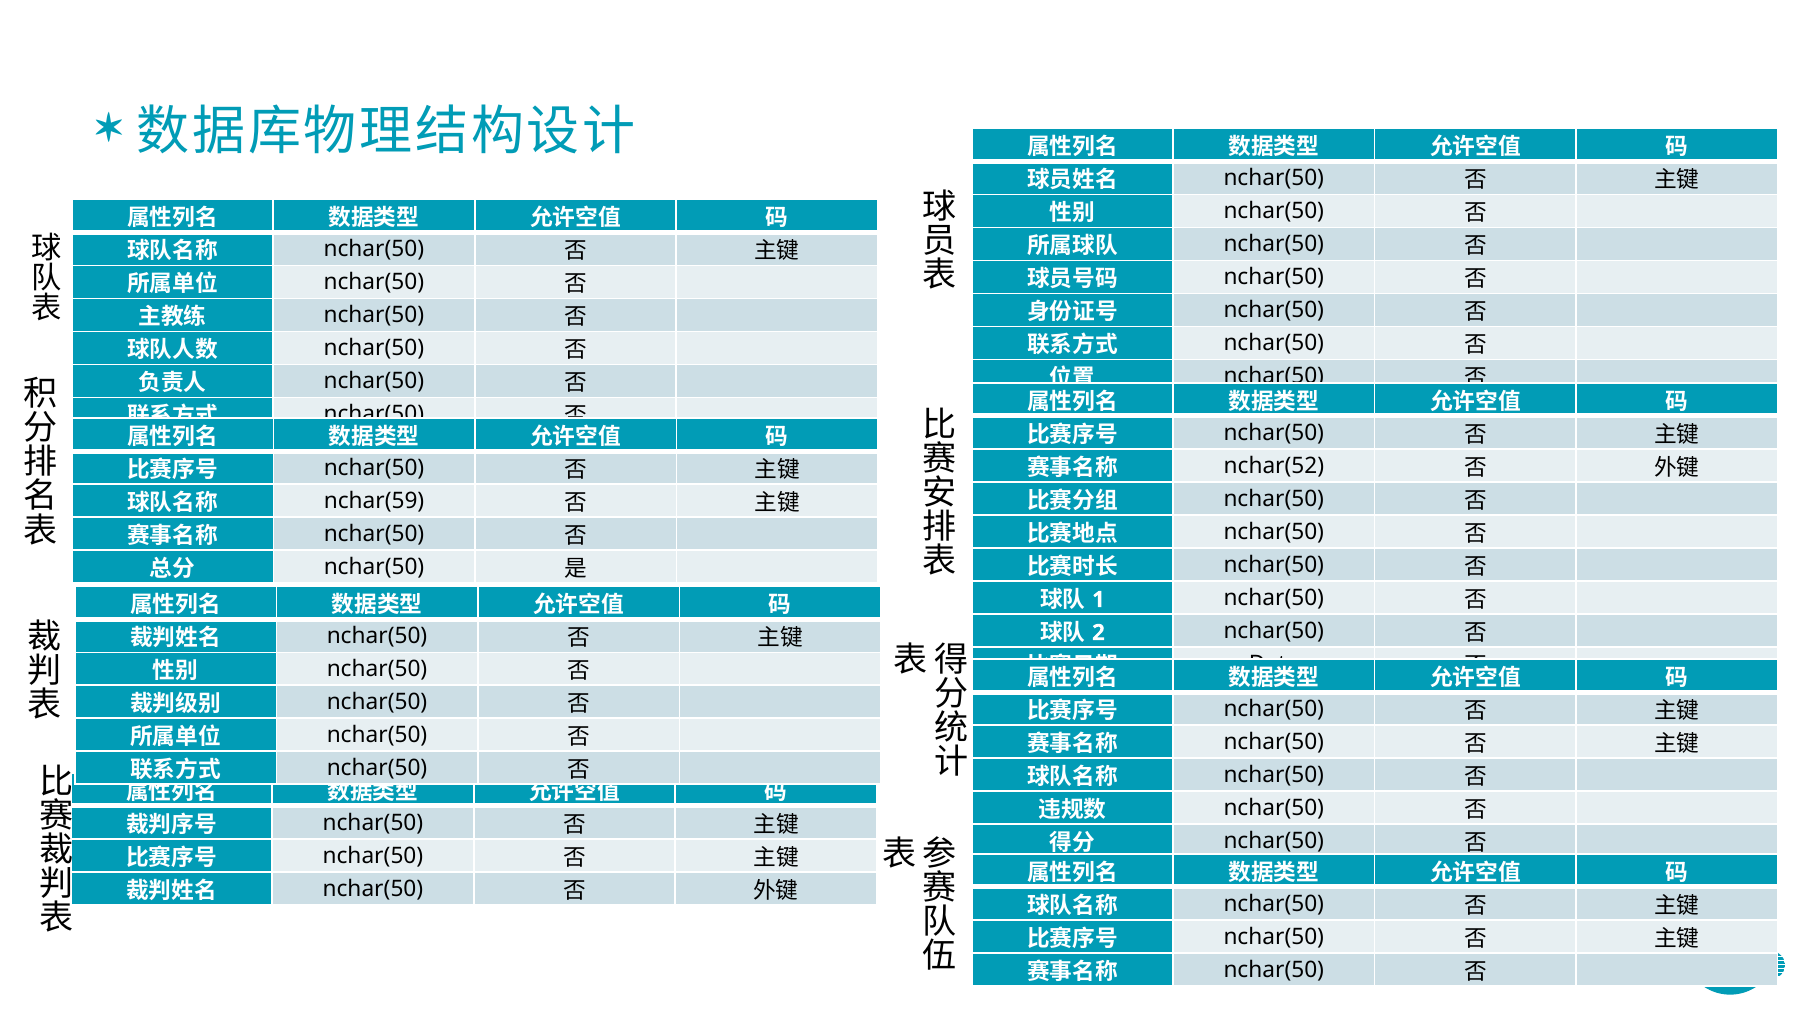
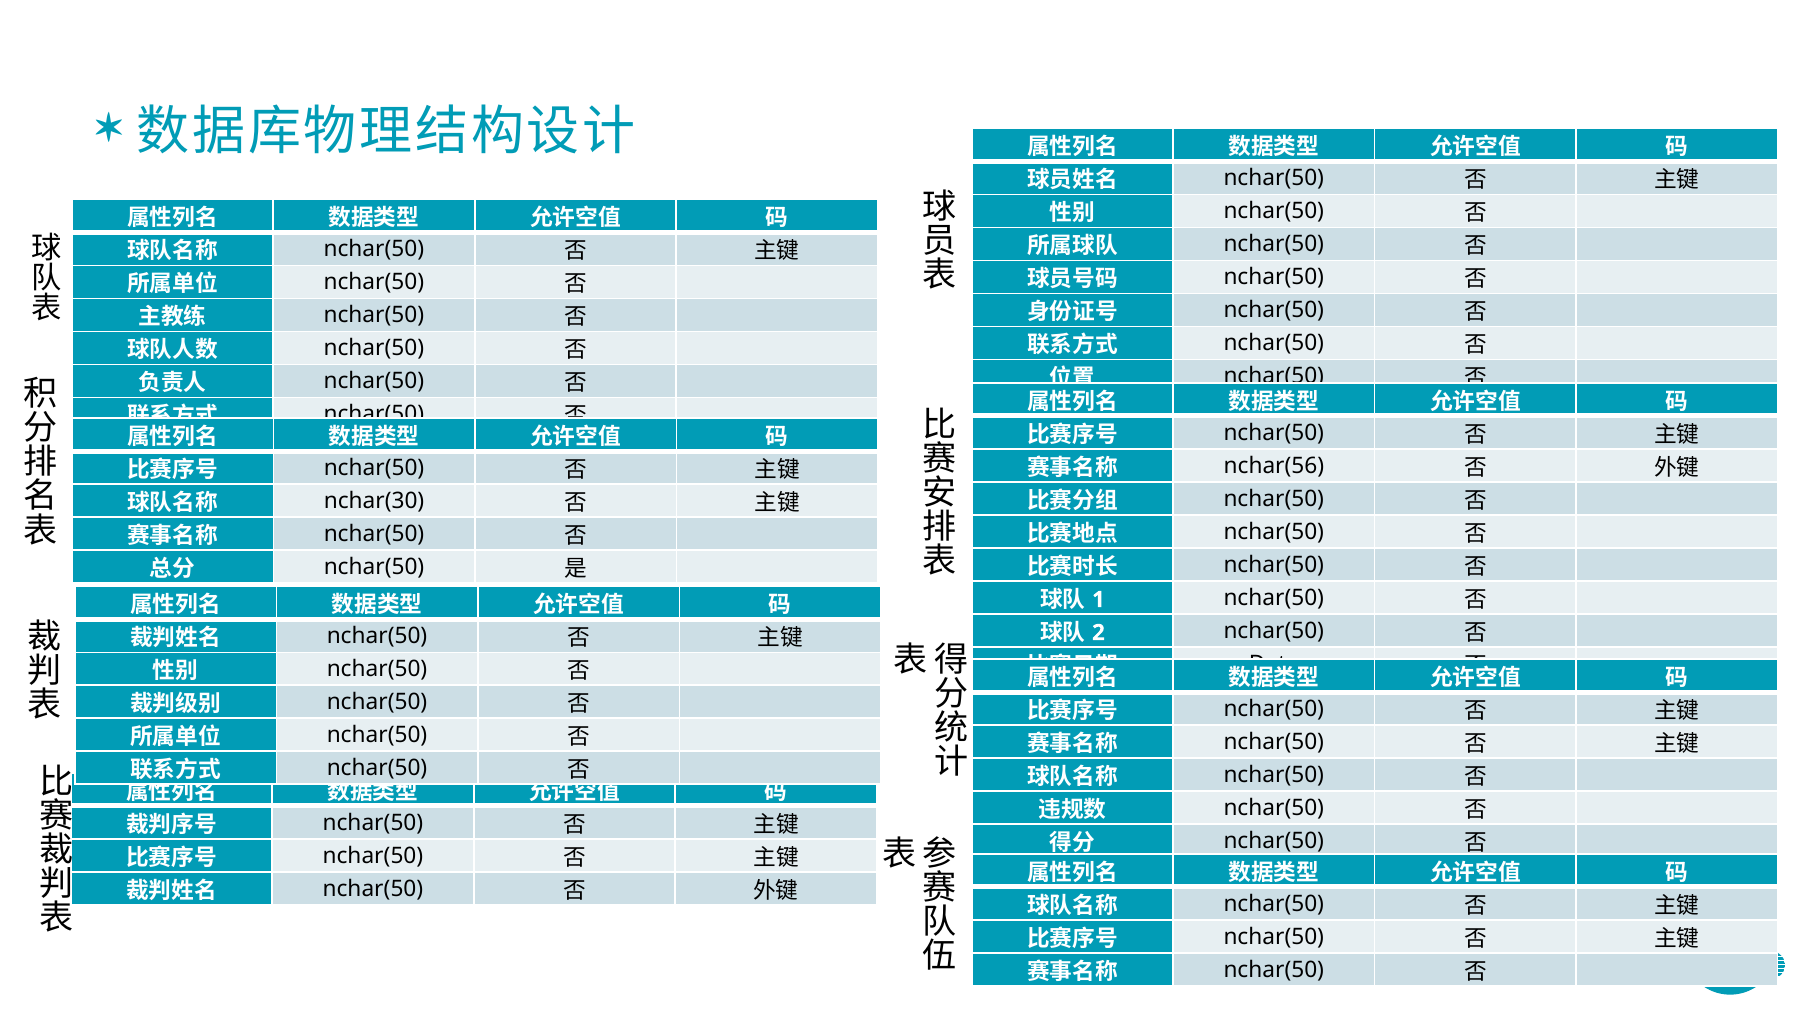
nchar(52: nchar(52 -> nchar(56 (1274, 465)
nchar(59: nchar(59 -> nchar(30 (374, 501)
